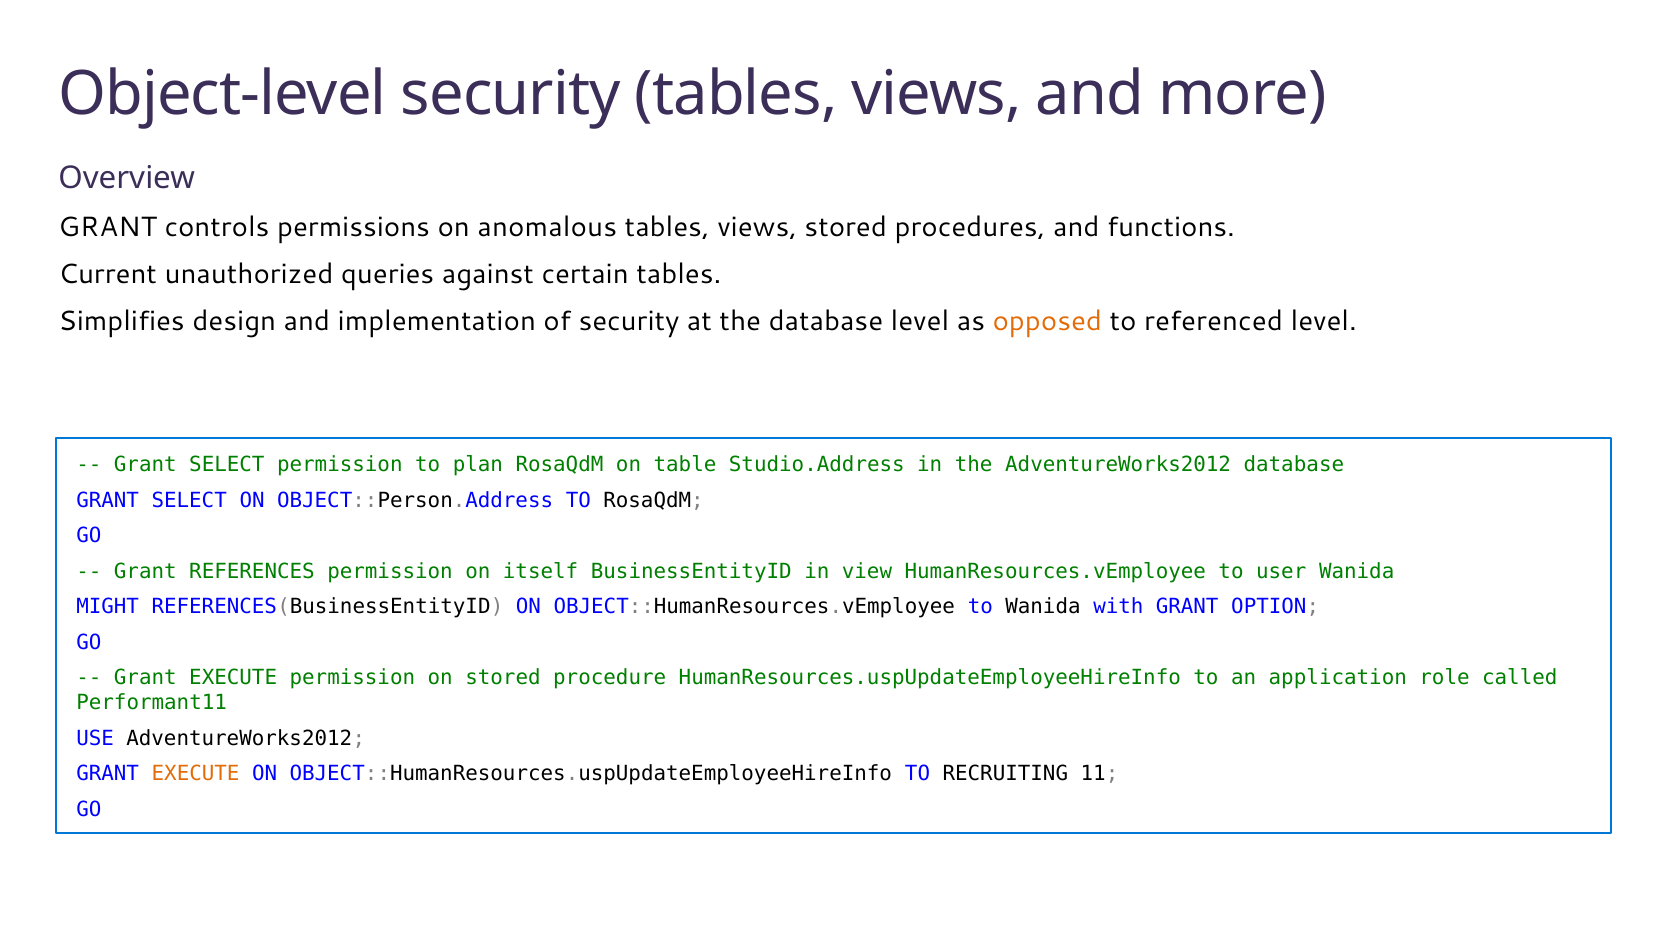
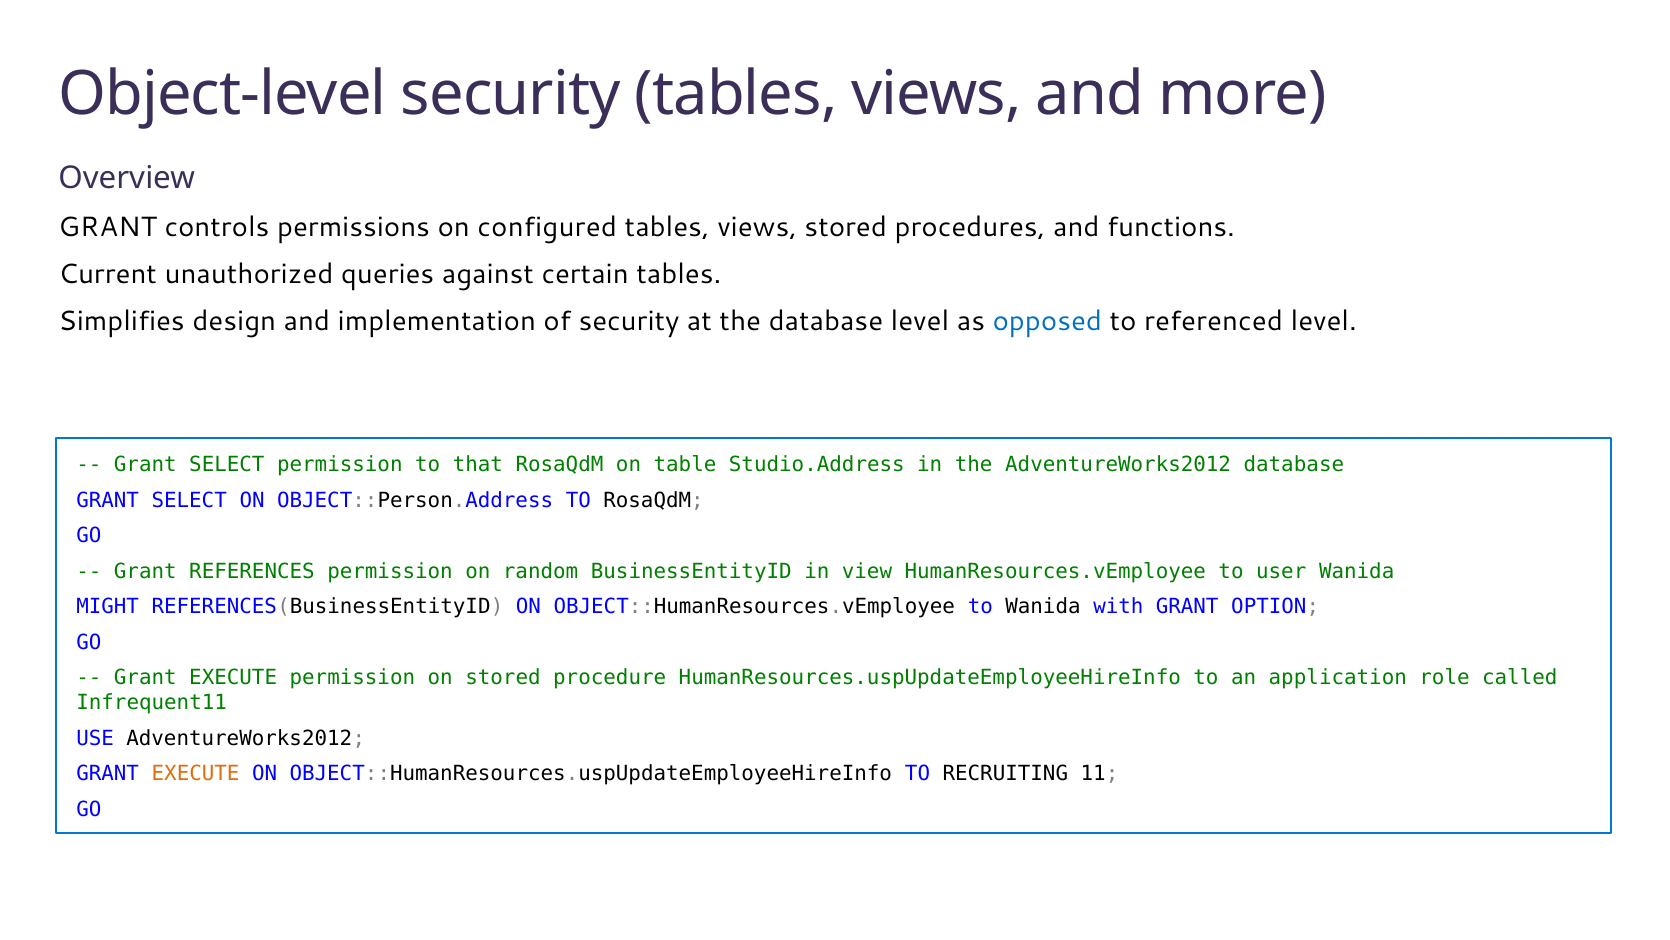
anomalous: anomalous -> configured (547, 227)
opposed colour: orange -> blue (1047, 321)
plan: plan -> that (478, 464)
itself: itself -> random (541, 571)
Performant11: Performant11 -> Infrequent11 (152, 702)
